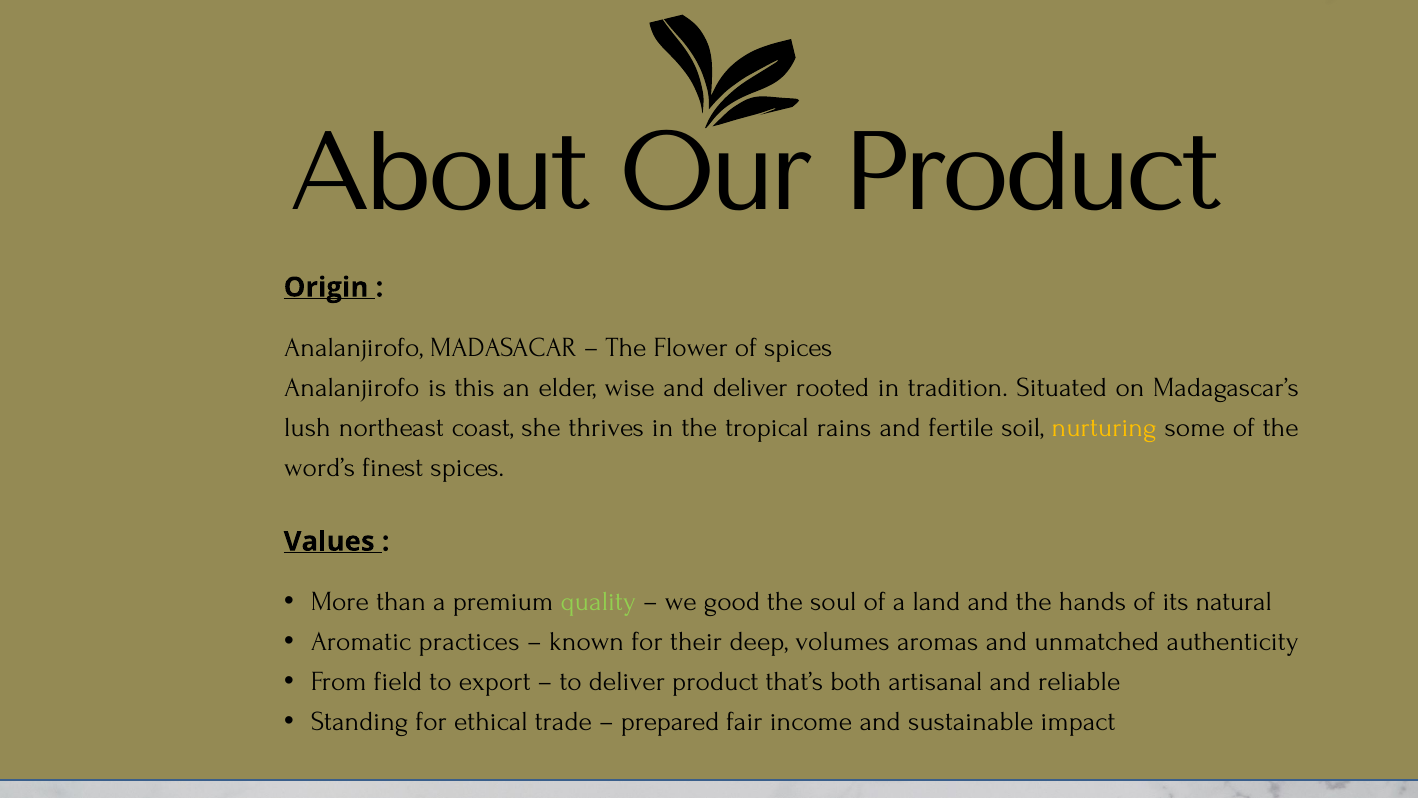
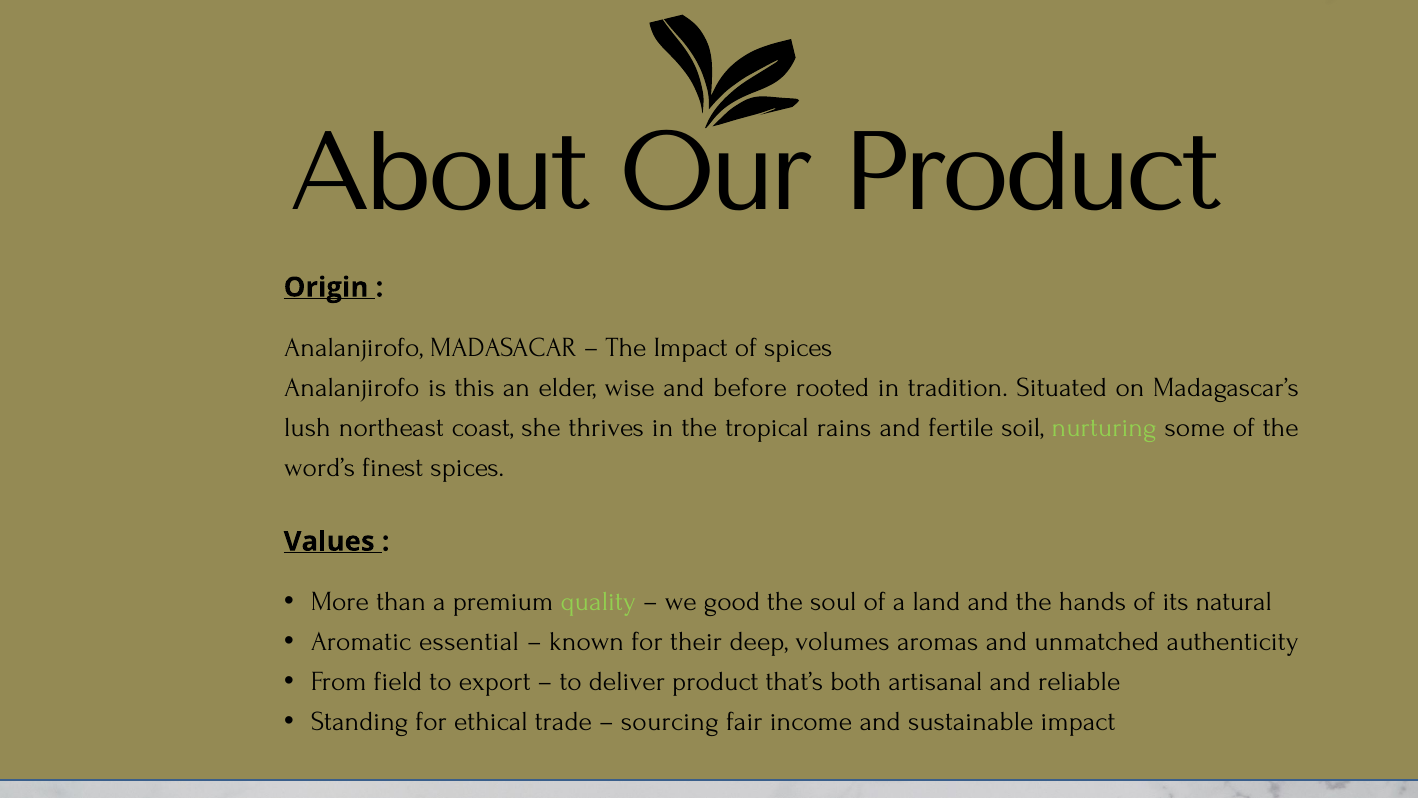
The Flower: Flower -> Impact (691, 347)
and deliver: deliver -> before (750, 387)
nurturing colour: yellow -> light green (1104, 427)
practices: practices -> essential (469, 641)
prepared: prepared -> sourcing (670, 721)
